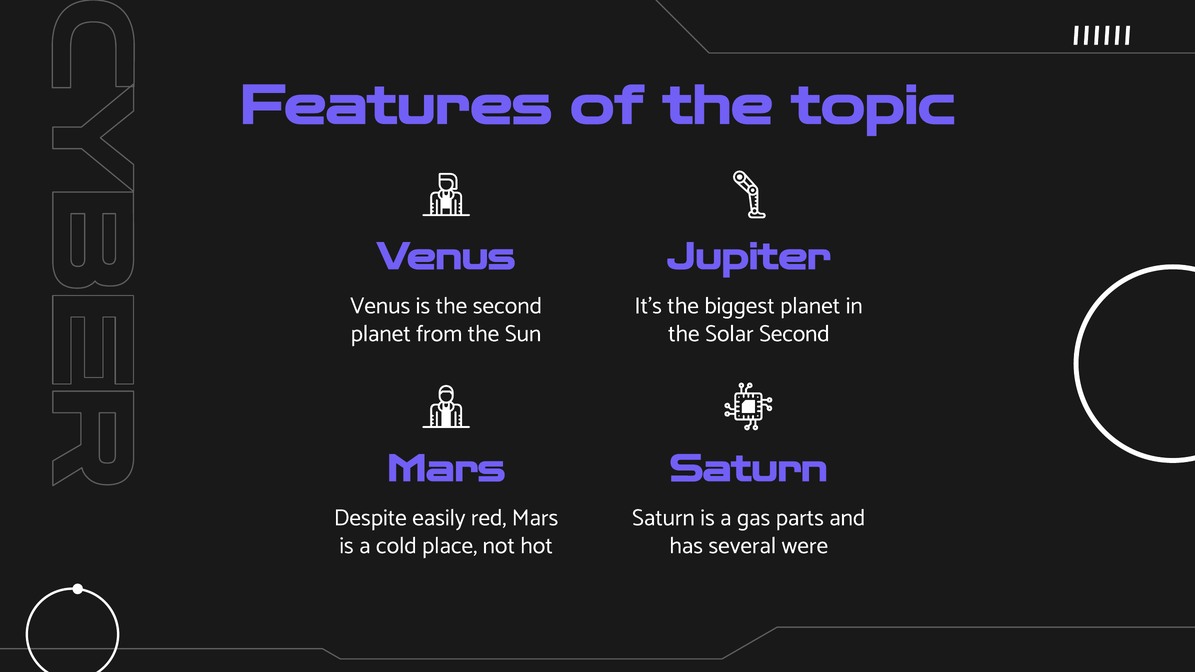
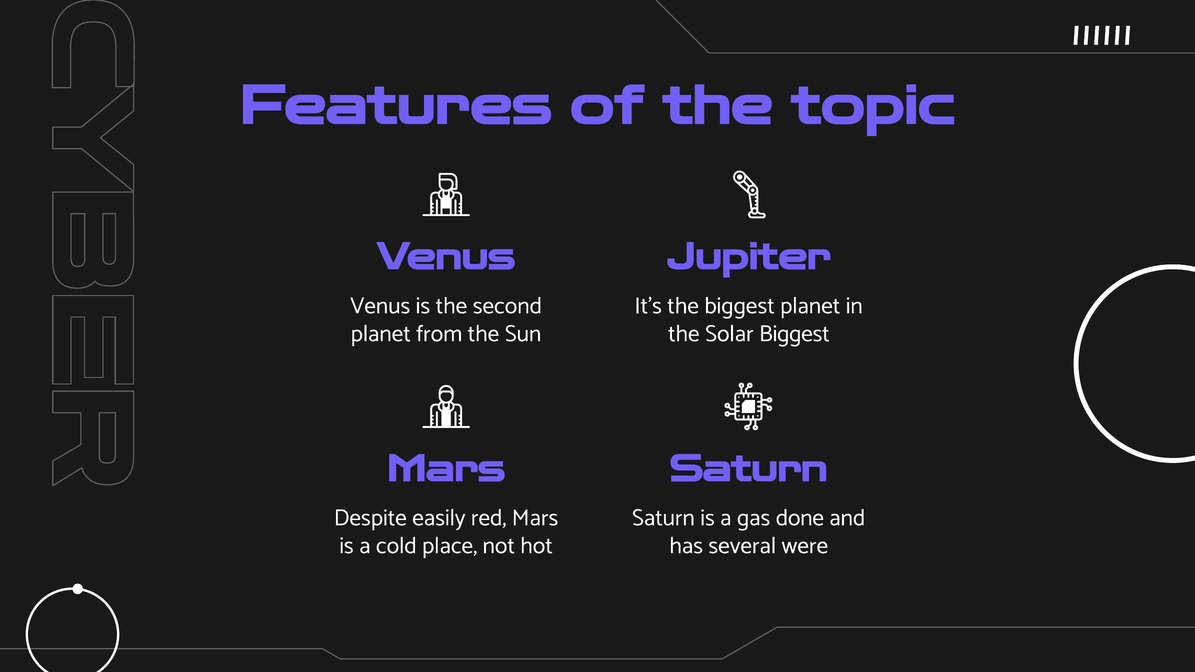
Solar Second: Second -> Biggest (794, 334)
parts: parts -> done (800, 518)
